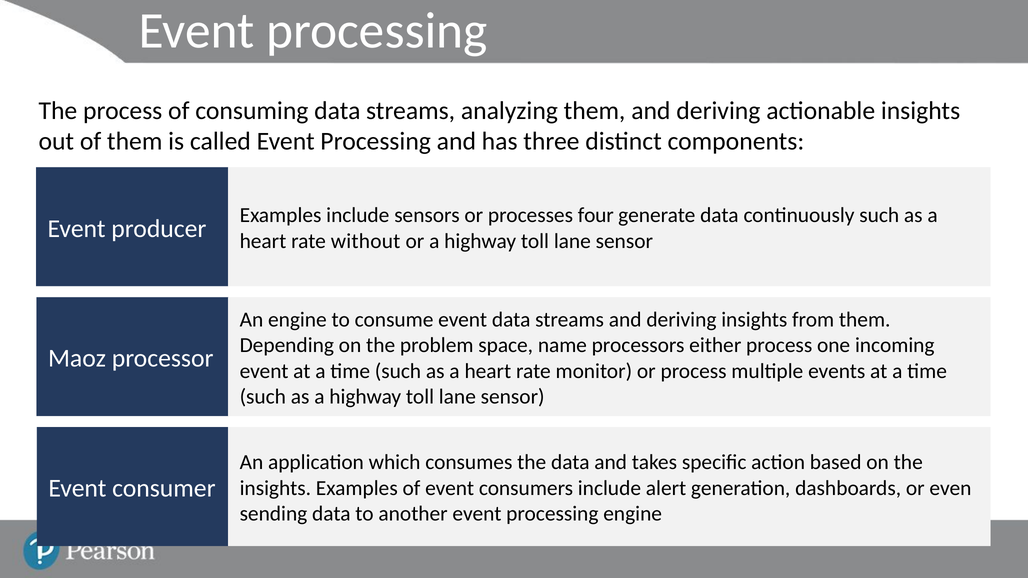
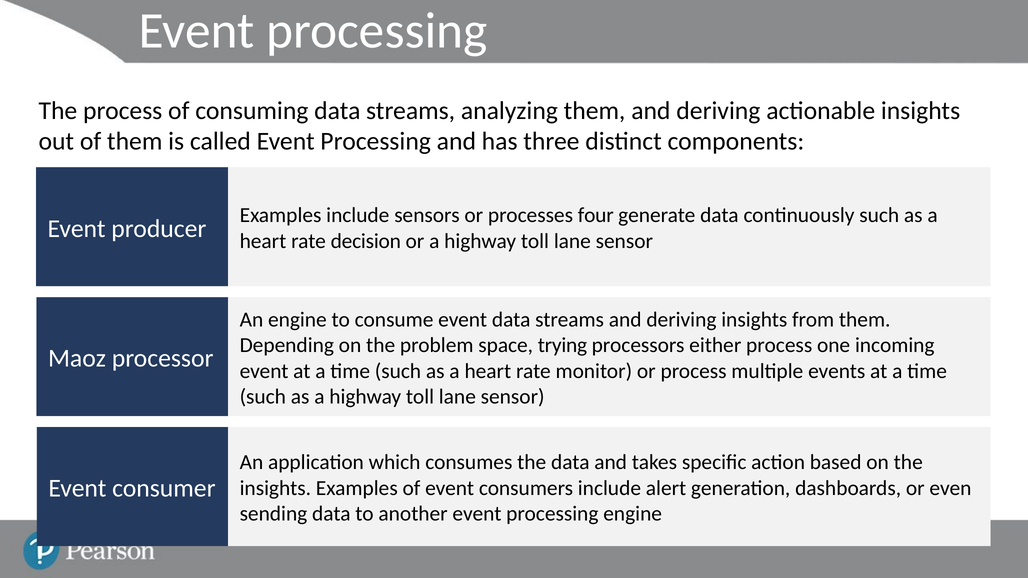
without: without -> decision (366, 241)
name: name -> trying (562, 345)
